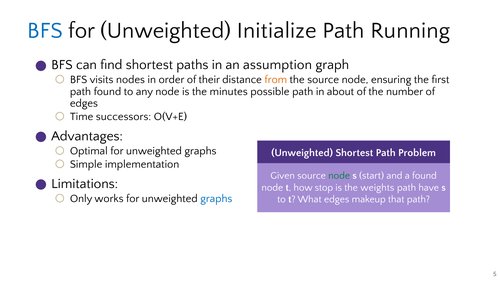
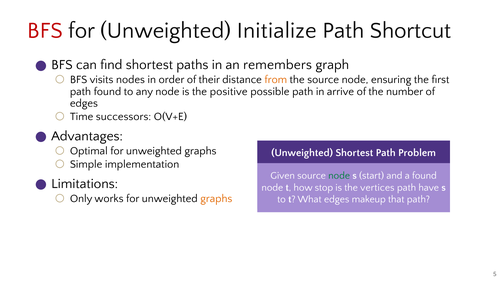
BFS colour: blue -> red (45, 31)
Running: Running -> Shortcut (411, 31)
assumption: assumption -> remembers (278, 65)
minutes: minutes -> positive (229, 92)
about: about -> arrive (340, 92)
weights: weights -> vertices (377, 188)
graphs colour: blue -> orange (216, 199)
